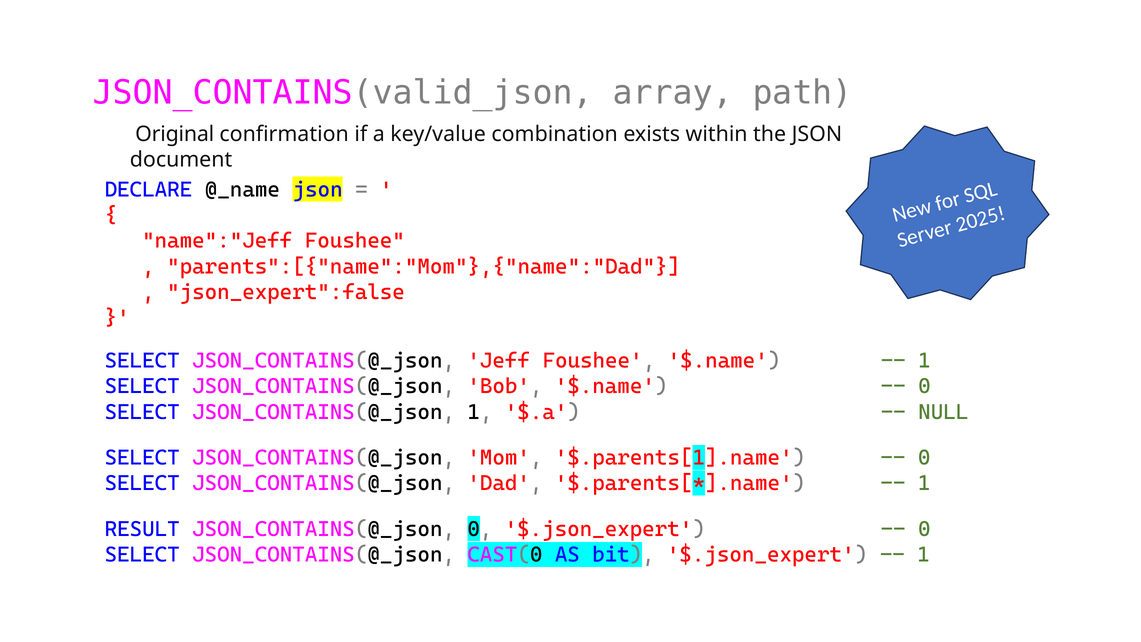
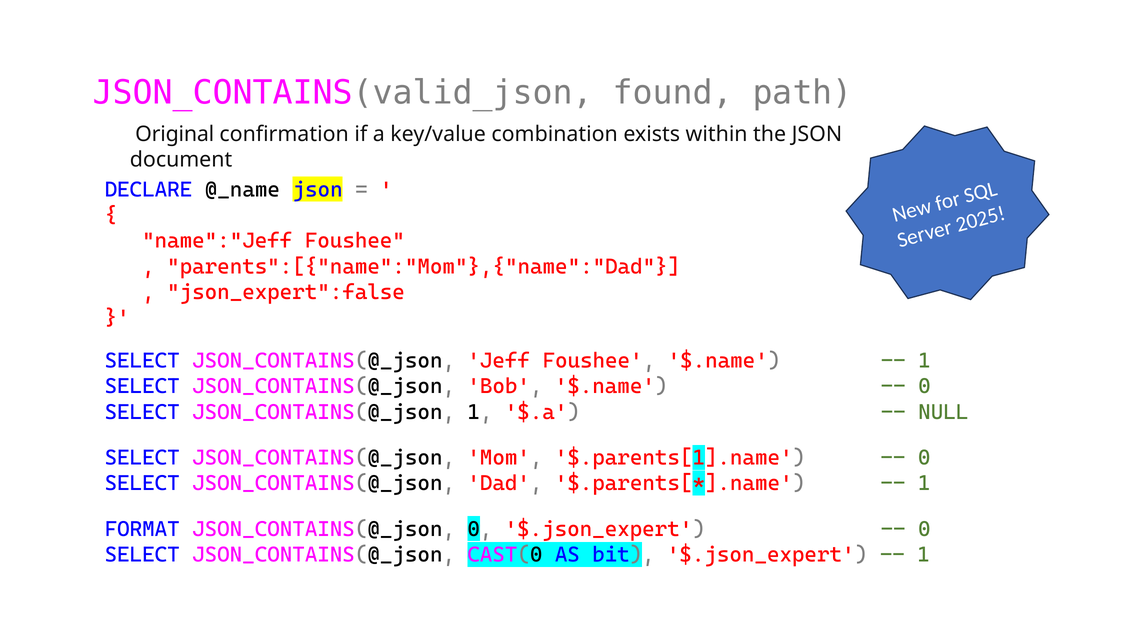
array: array -> found (673, 93)
RESULT: RESULT -> FORMAT (142, 529)
